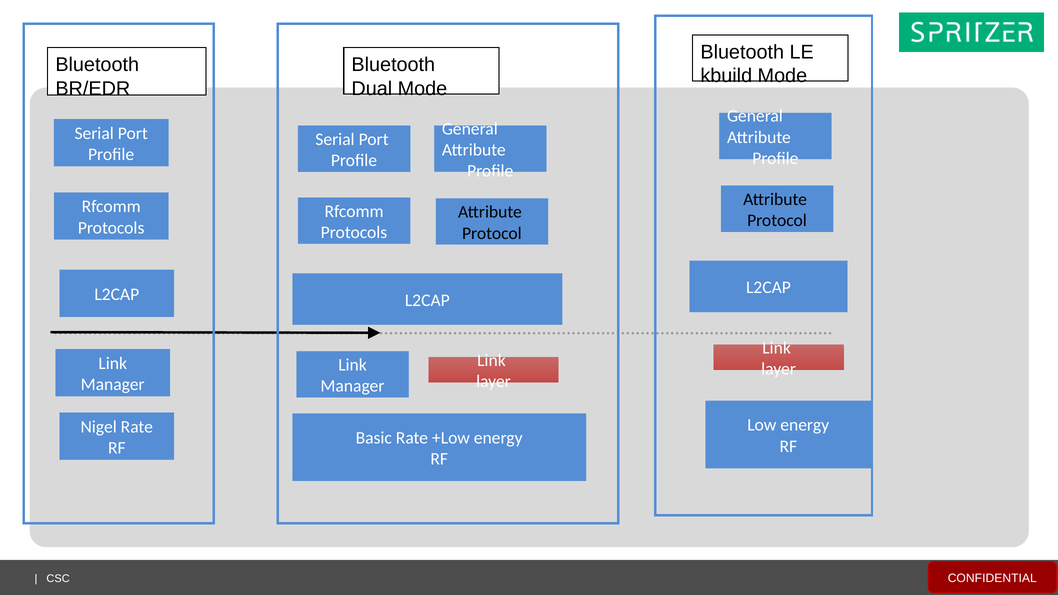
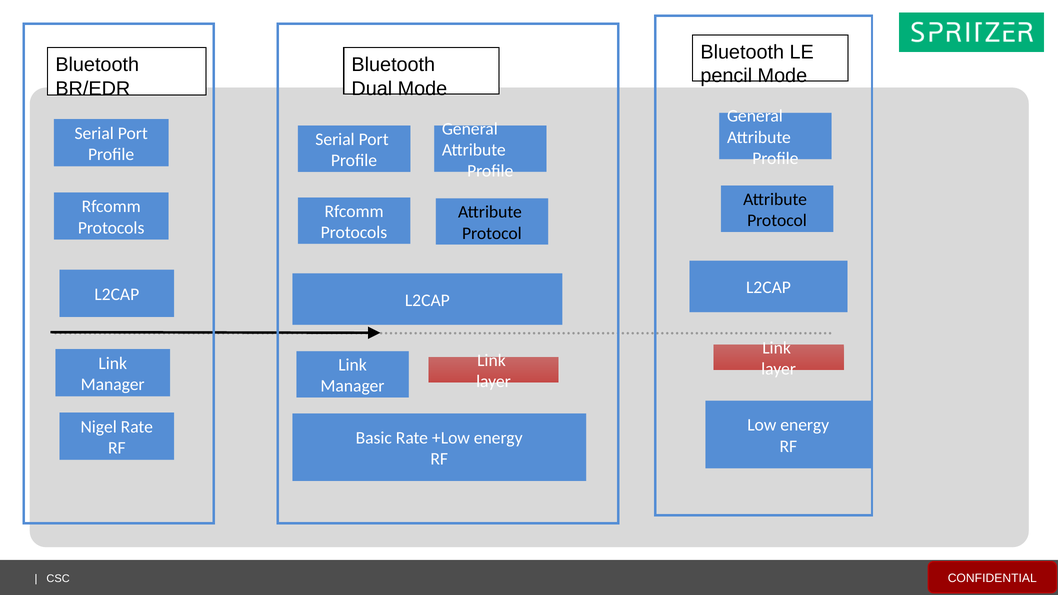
kbuild: kbuild -> pencil (726, 76)
